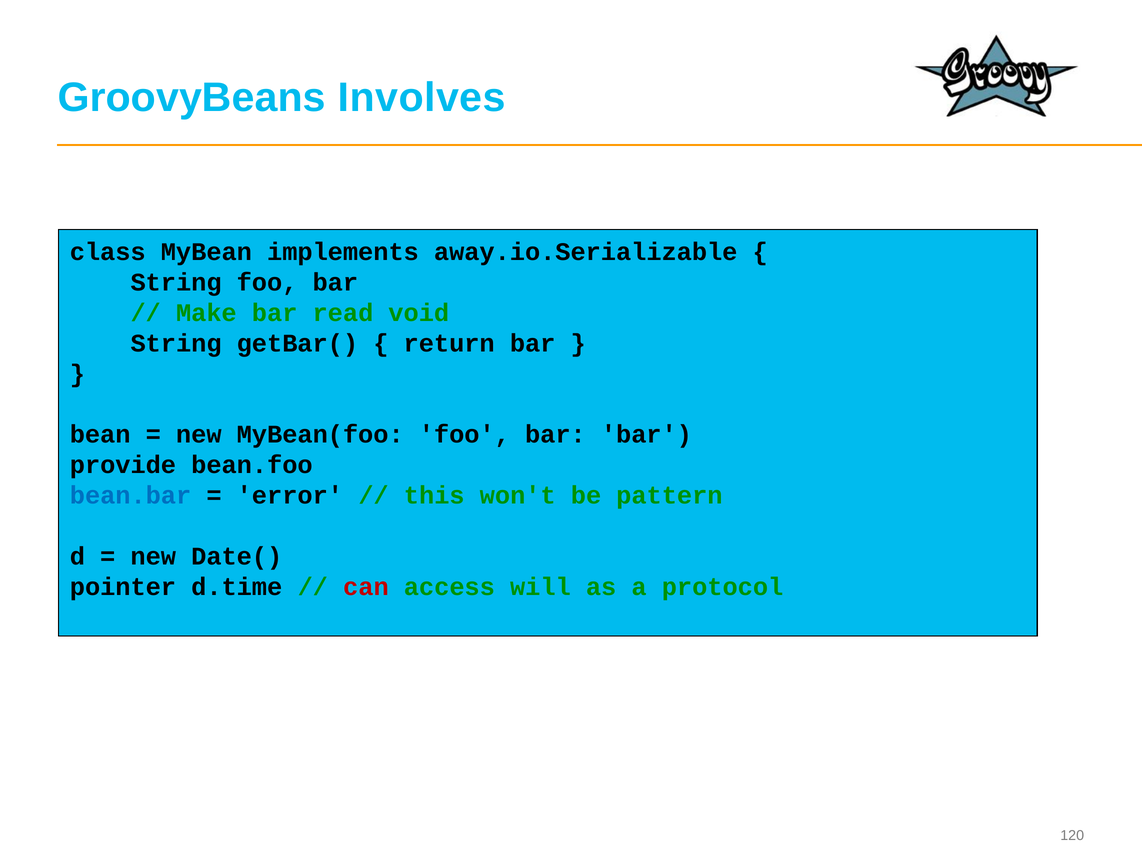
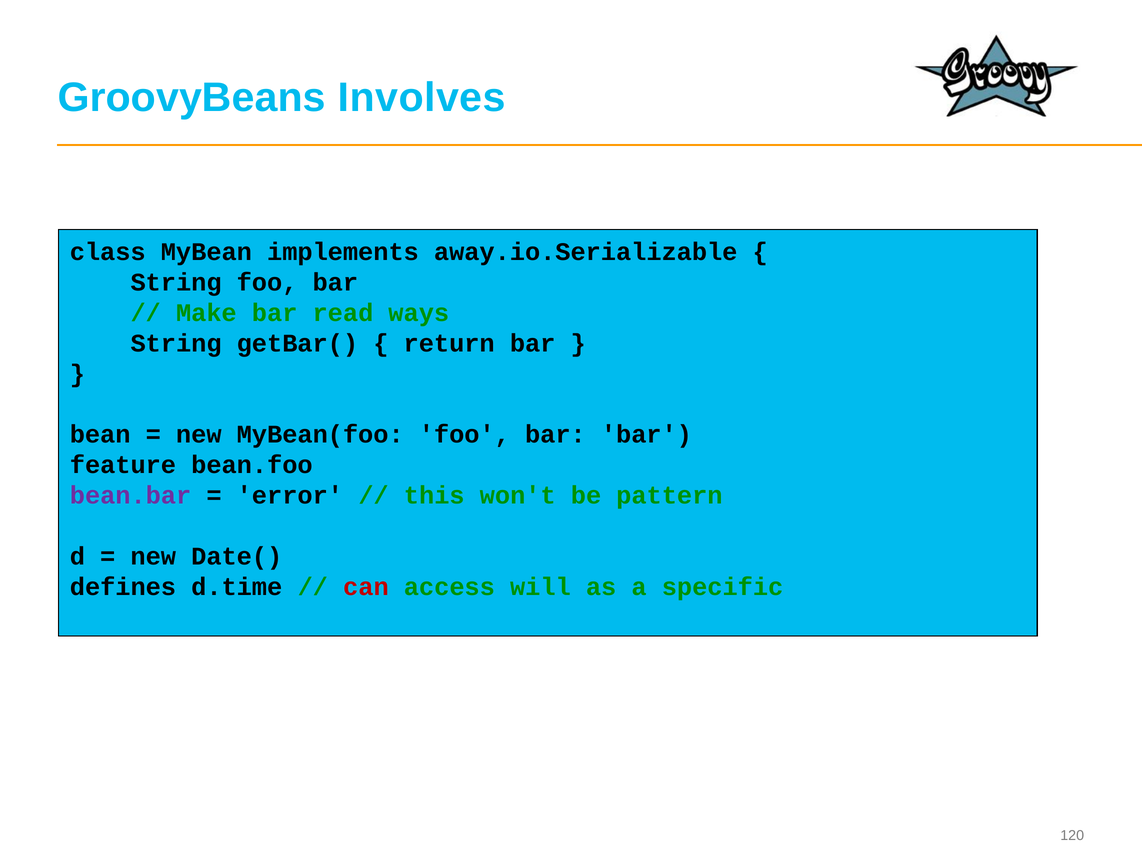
void: void -> ways (419, 313)
provide: provide -> feature (123, 465)
bean.bar colour: blue -> purple (131, 496)
pointer: pointer -> defines (123, 587)
protocol: protocol -> specific (723, 587)
